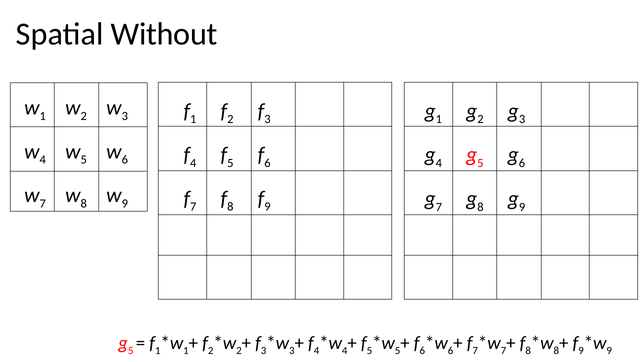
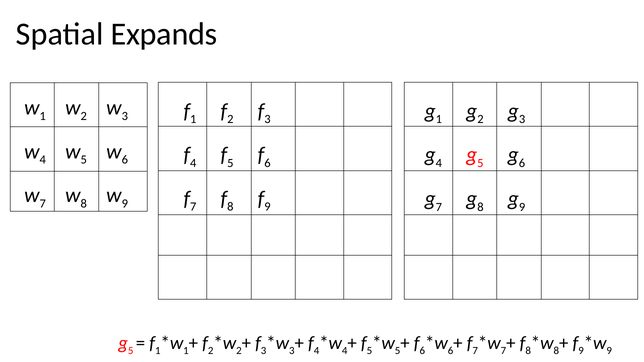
Without: Without -> Expands (164, 34)
